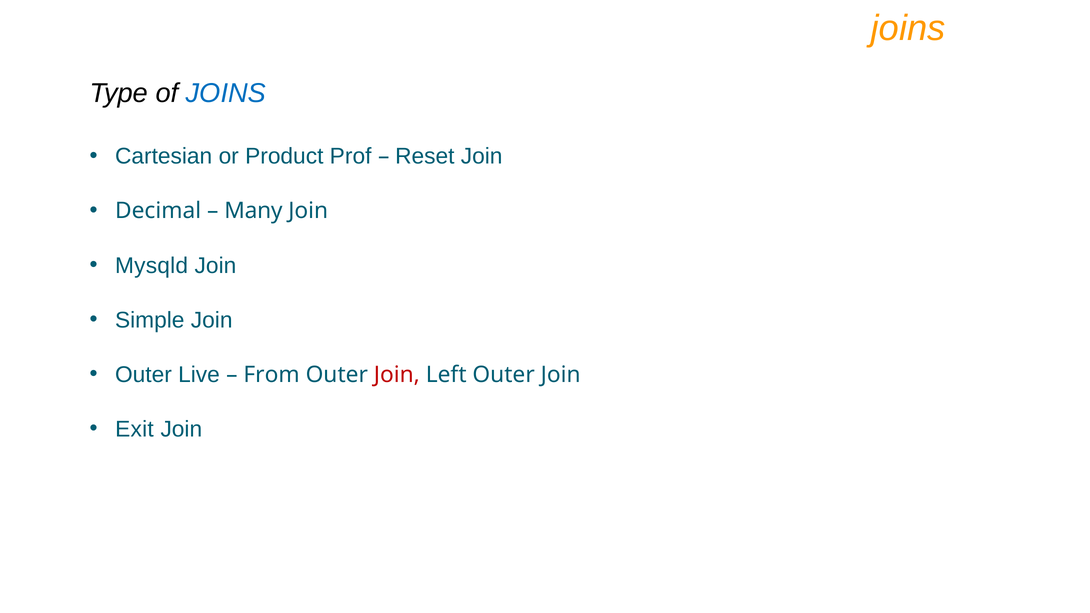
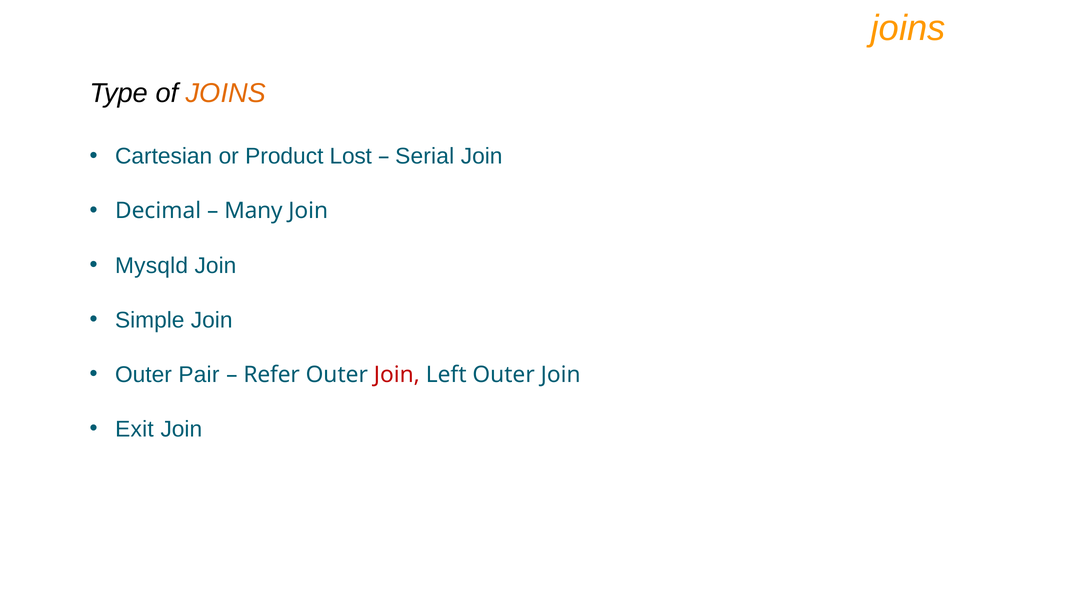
JOINS colour: blue -> orange (226, 93)
Prof: Prof -> Lost (351, 157)
Reset: Reset -> Serial (425, 157)
Live: Live -> Pair (199, 375)
From: From -> Refer (272, 375)
